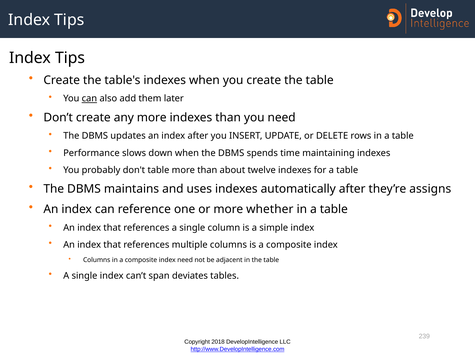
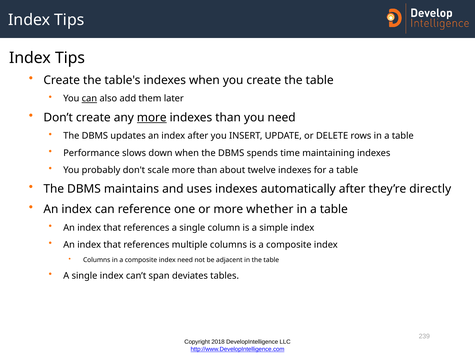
more underline: none -> present (152, 117)
don't table: table -> scale (158, 170)
assigns: assigns -> directly (430, 189)
